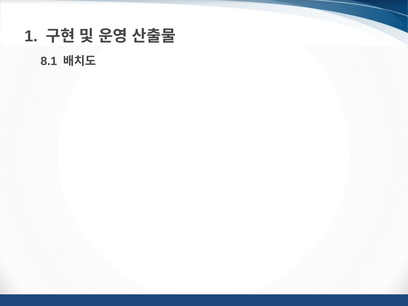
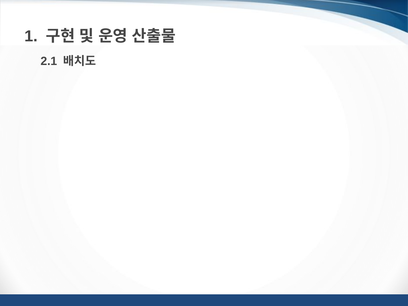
8.1: 8.1 -> 2.1 (49, 61)
